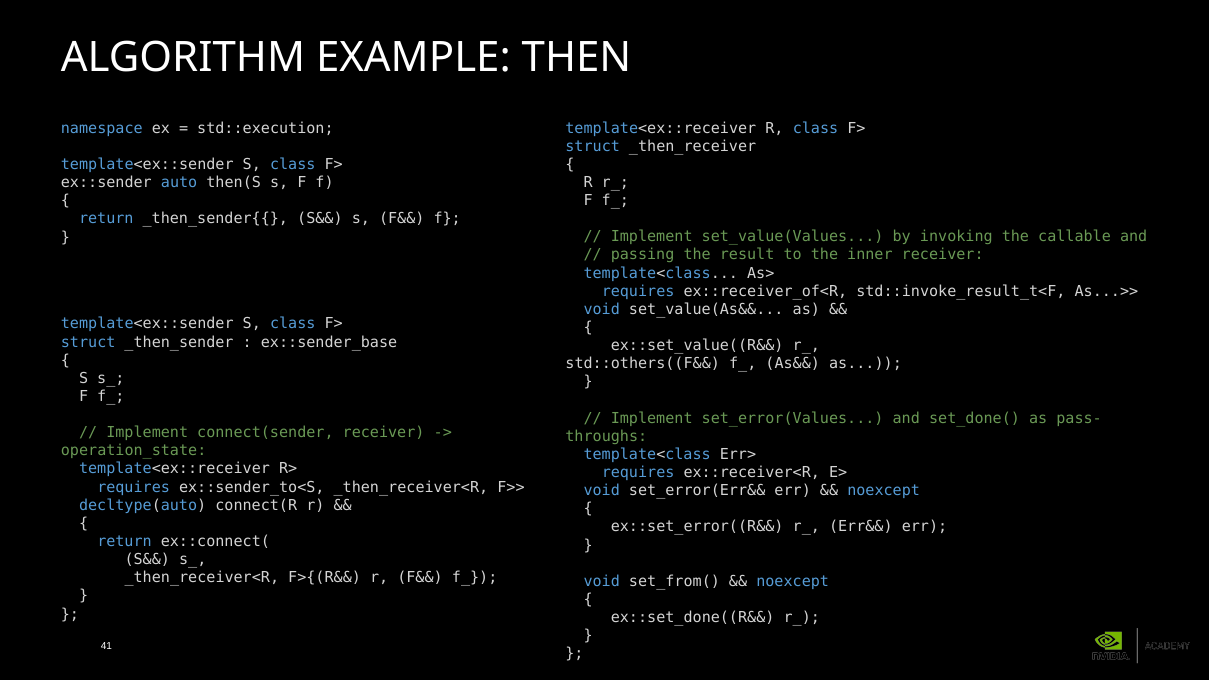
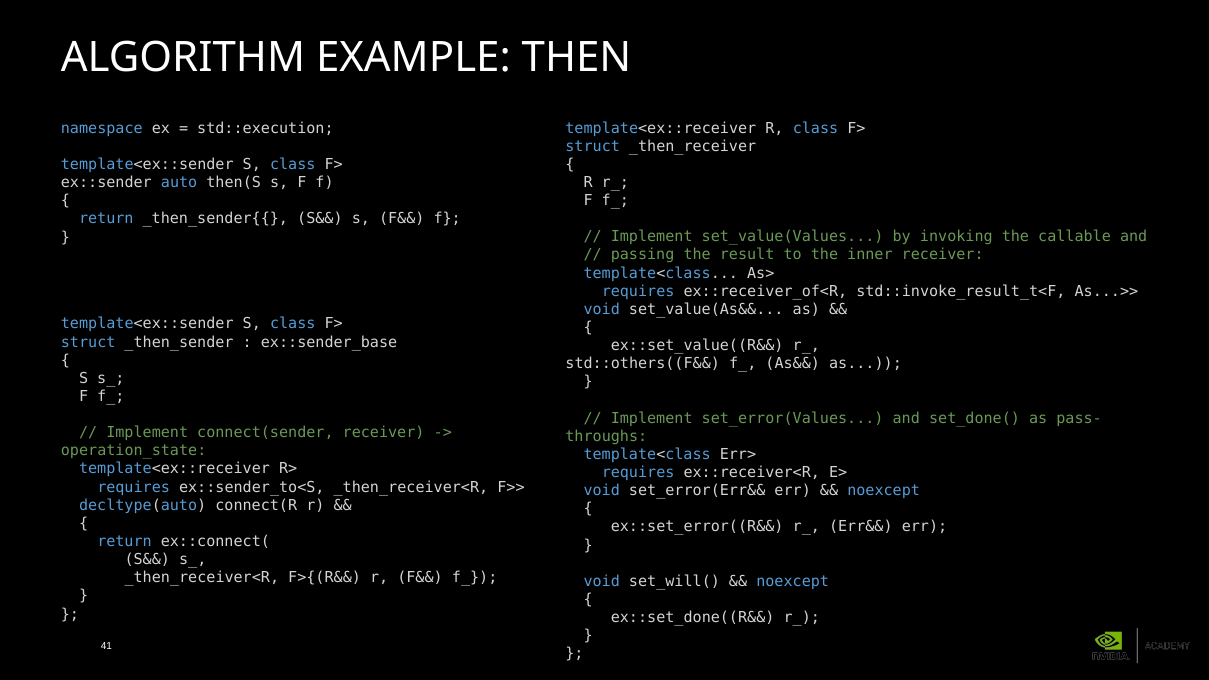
set_from(: set_from( -> set_will( (674, 581)
